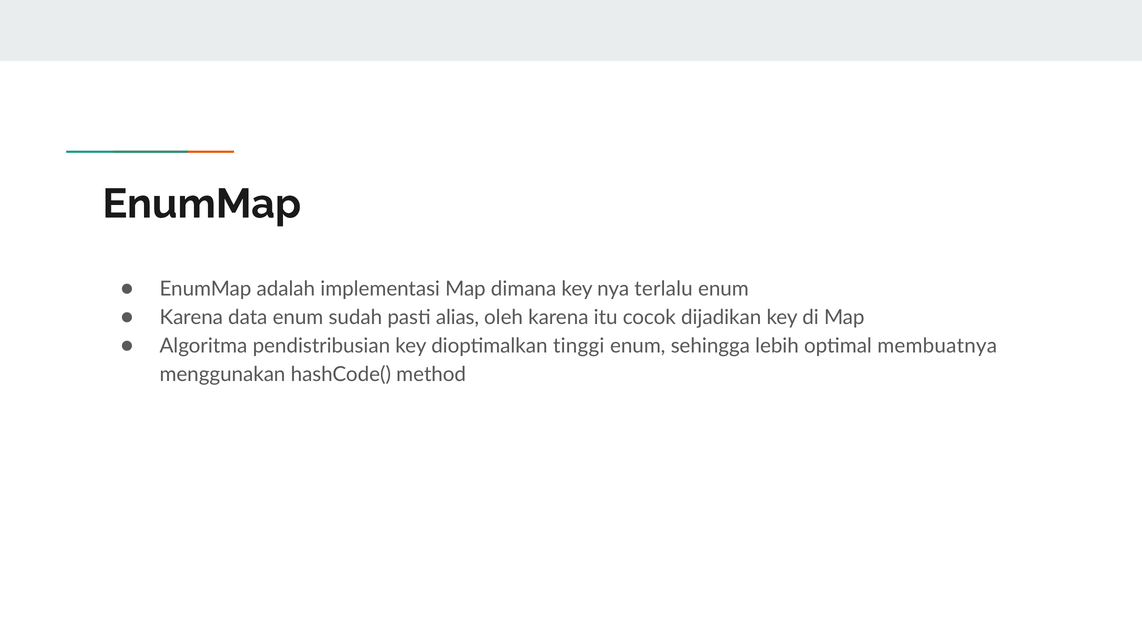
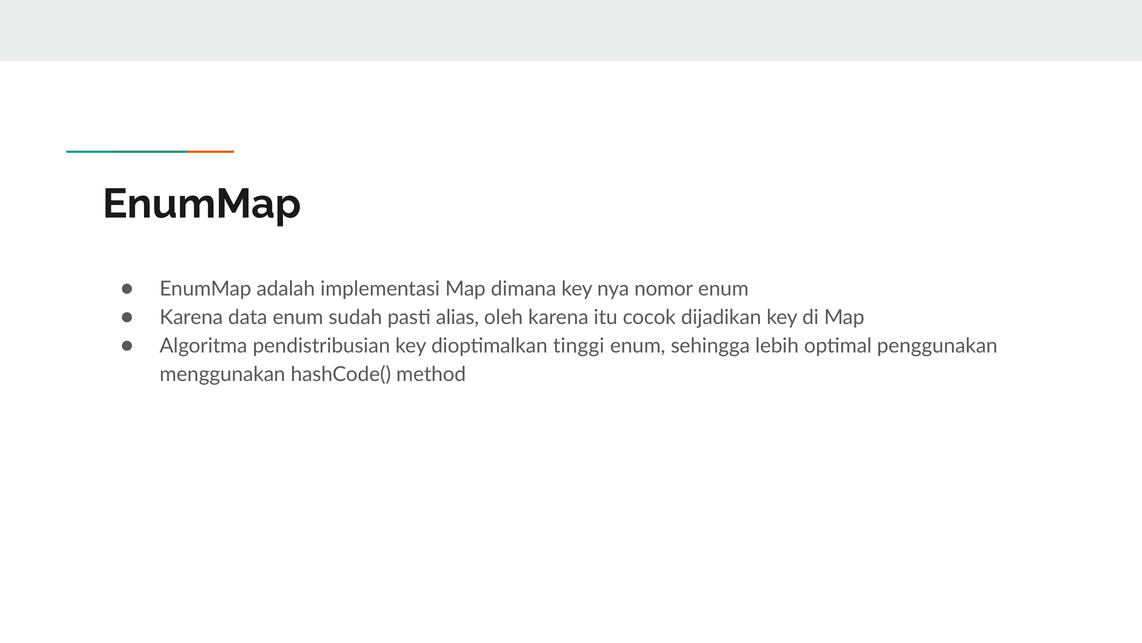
terlalu: terlalu -> nomor (664, 289)
membuatnya: membuatnya -> penggunakan (937, 346)
